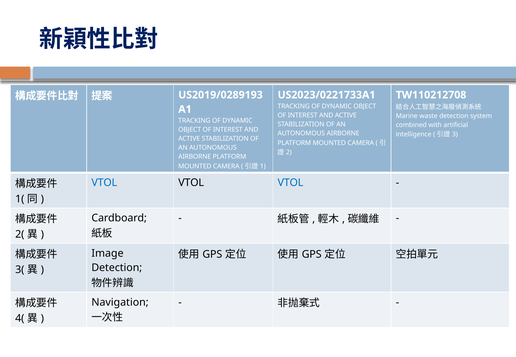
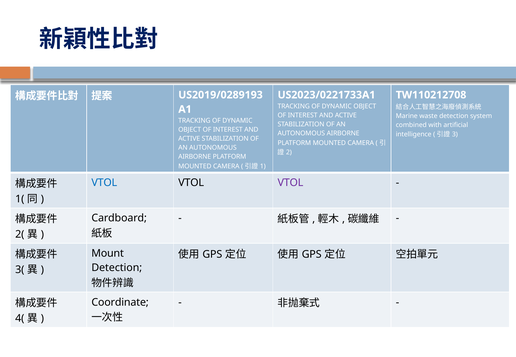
VTOL colour: blue -> purple (290, 183)
Image: Image -> Mount (108, 254)
Navigation: Navigation -> Coordinate (120, 302)
